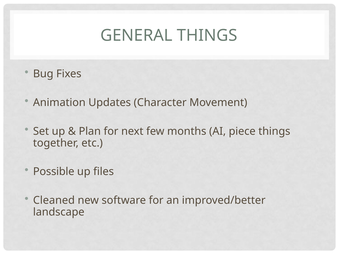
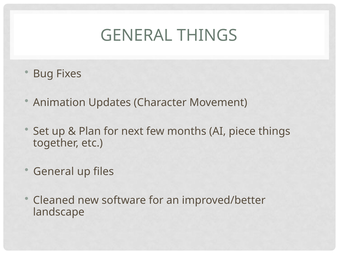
Possible: Possible -> General (54, 172)
